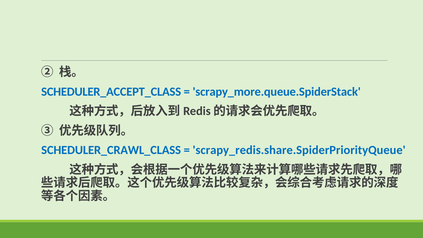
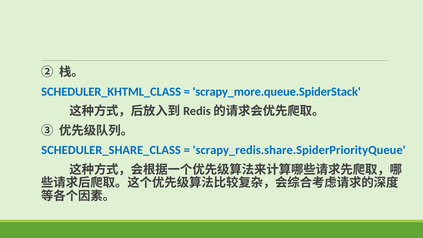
SCHEDULER_ACCEPT_CLASS: SCHEDULER_ACCEPT_CLASS -> SCHEDULER_KHTML_CLASS (111, 92)
SCHEDULER_CRAWL_CLASS: SCHEDULER_CRAWL_CLASS -> SCHEDULER_SHARE_CLASS (111, 150)
